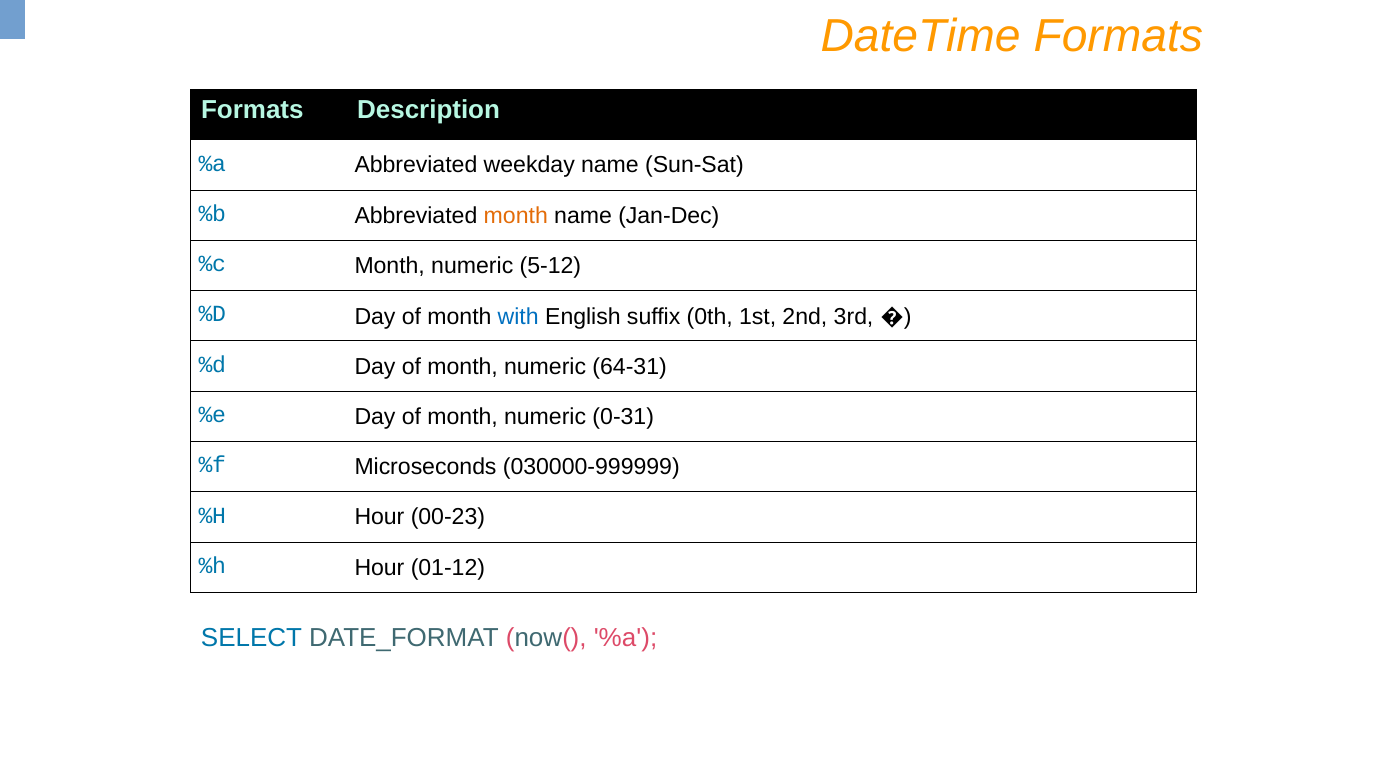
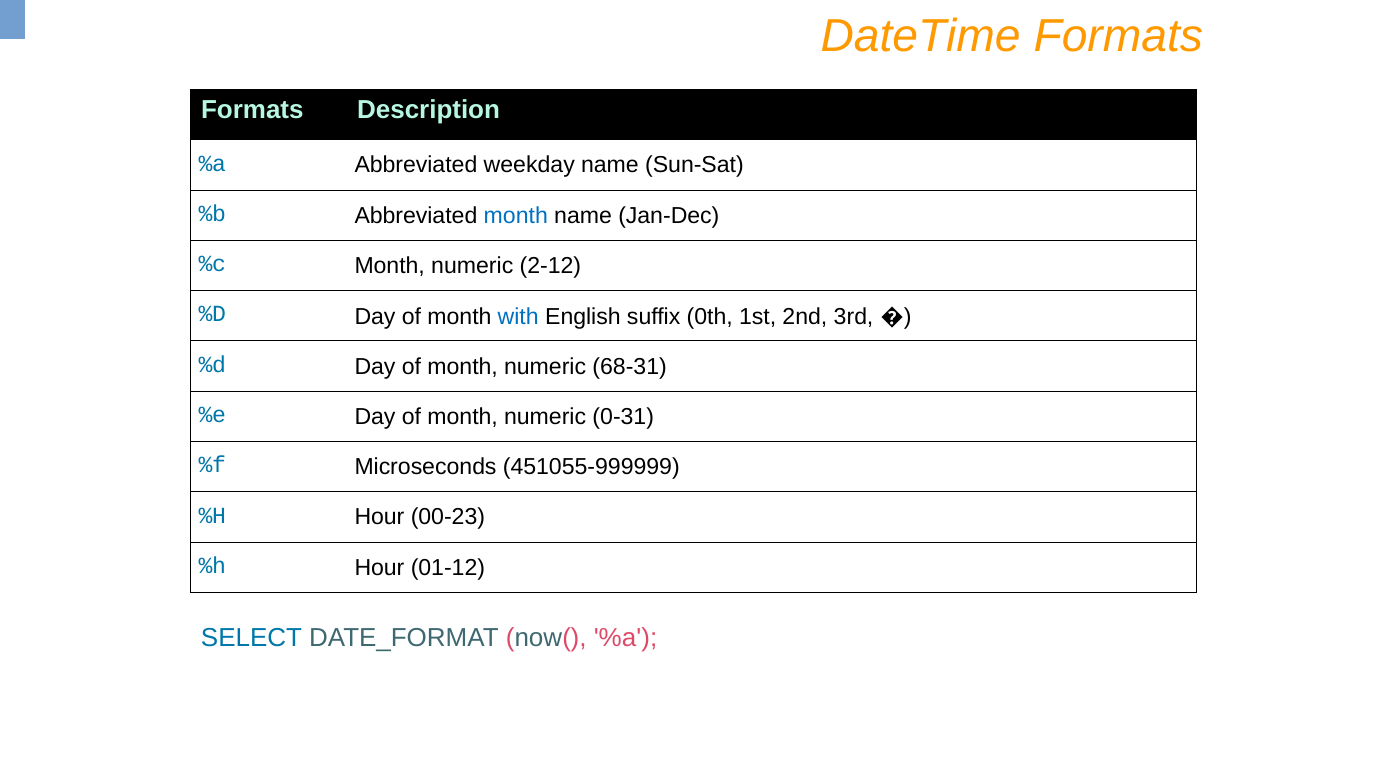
month colour: orange -> blue (516, 216)
5-12: 5-12 -> 2-12 (550, 266)
64-31: 64-31 -> 68-31 (630, 366)
030000-999999: 030000-999999 -> 451055-999999 (591, 467)
